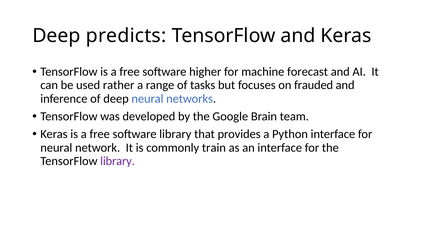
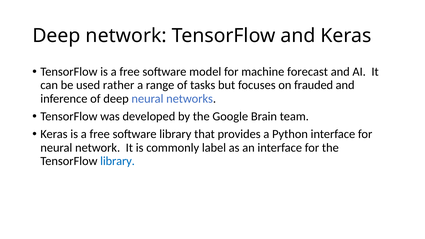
Deep predicts: predicts -> network (126, 36)
higher: higher -> model (205, 72)
train: train -> label (214, 148)
library colour: purple -> blue (118, 161)
